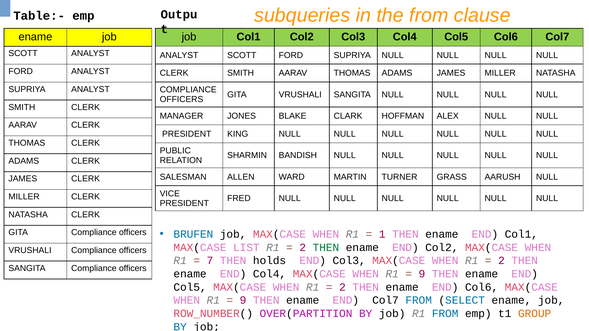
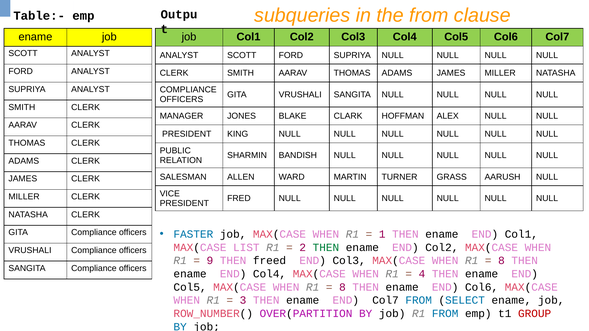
BRUFEN: BRUFEN -> FASTER (193, 234)
7: 7 -> 9 (210, 261)
holds: holds -> freed (270, 261)
2: 2 -> 8 (501, 261)
9: 9 -> 4 (422, 274)
2: 2 -> 8 (342, 287)
9: 9 -> 3 (243, 301)
GROUP colour: orange -> red (535, 314)
